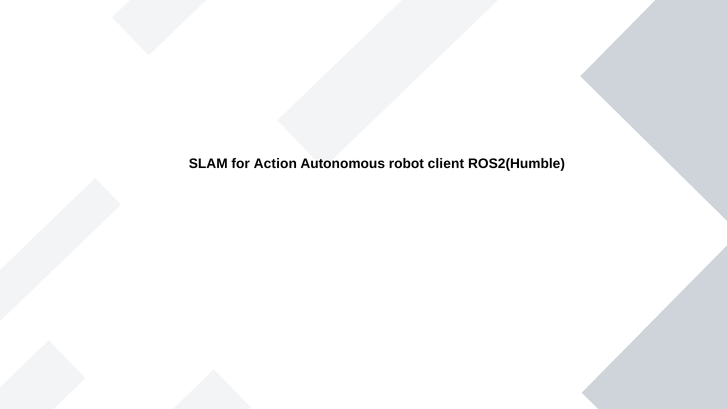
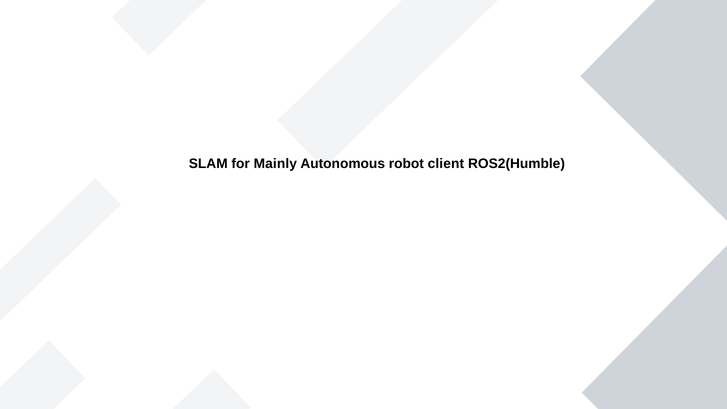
Action: Action -> Mainly (275, 164)
